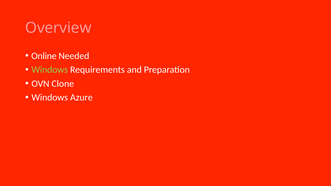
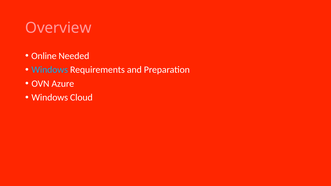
Windows colour: light green -> light blue (50, 70)
Clone: Clone -> Azure (63, 84)
Azure: Azure -> Cloud (81, 98)
